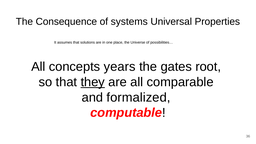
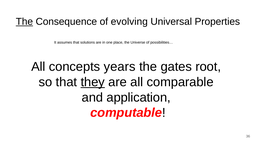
The underline: none -> present (24, 22)
systems: systems -> evolving (129, 22)
formalized: formalized -> application (139, 97)
